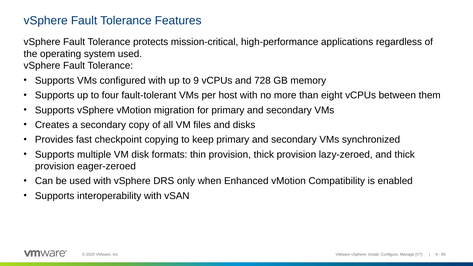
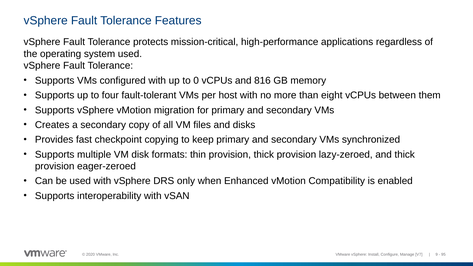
to 9: 9 -> 0 (196, 81)
728: 728 -> 816 (262, 81)
